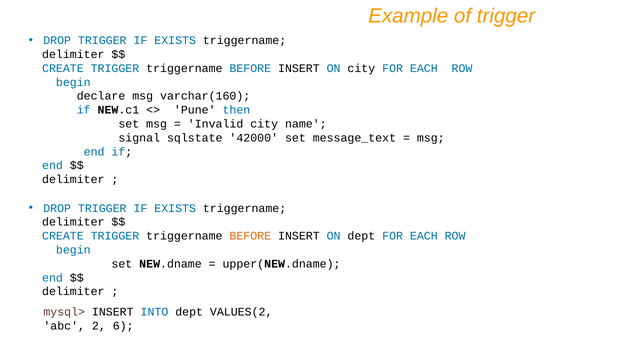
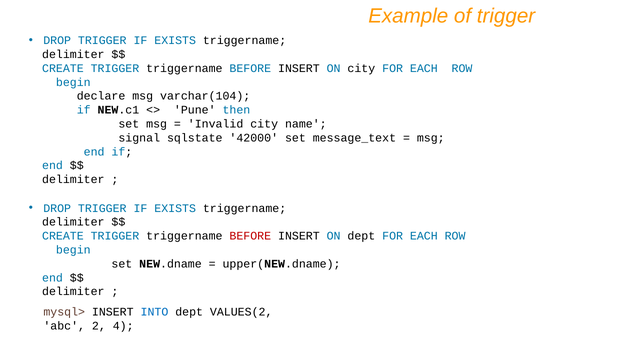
varchar(160: varchar(160 -> varchar(104 (205, 96)
BEFORE colour: orange -> red (250, 236)
6: 6 -> 4 (123, 326)
